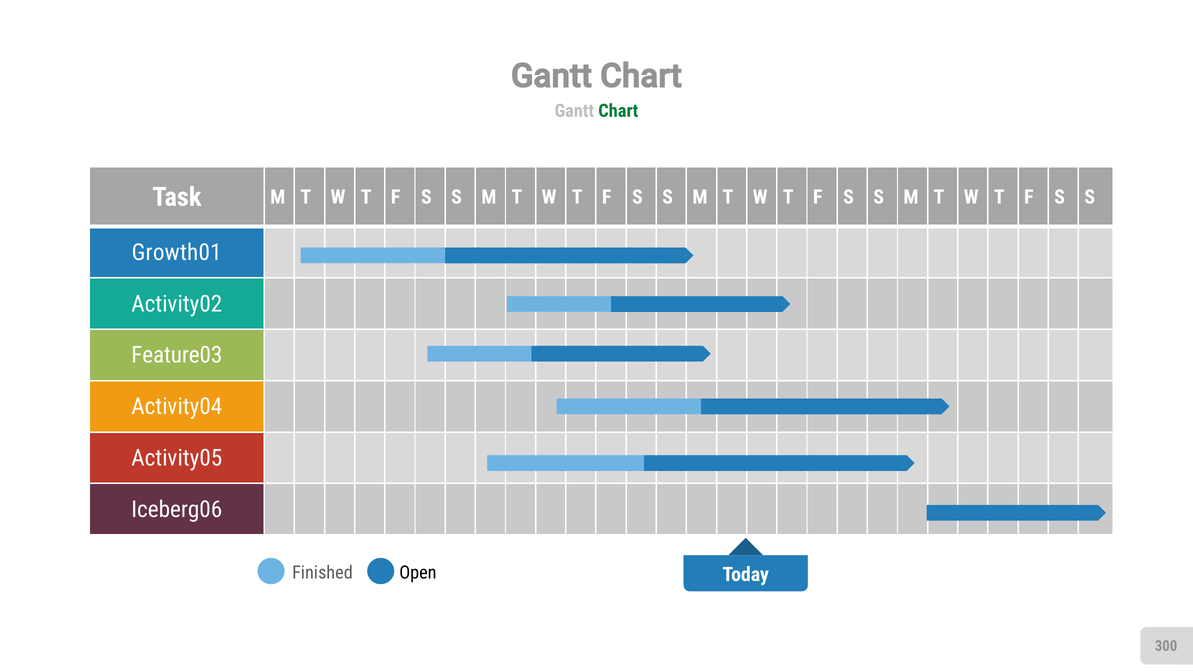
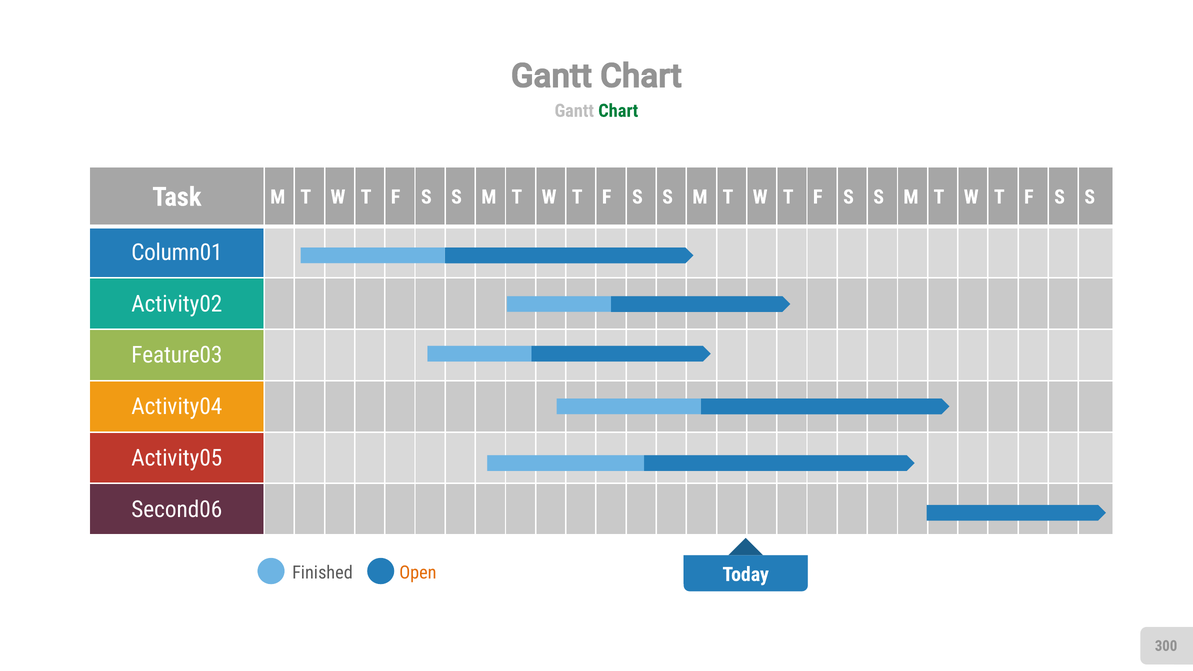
Growth01: Growth01 -> Column01 (177, 253)
Iceberg06: Iceberg06 -> Second06 (177, 509)
Open colour: black -> orange (418, 573)
